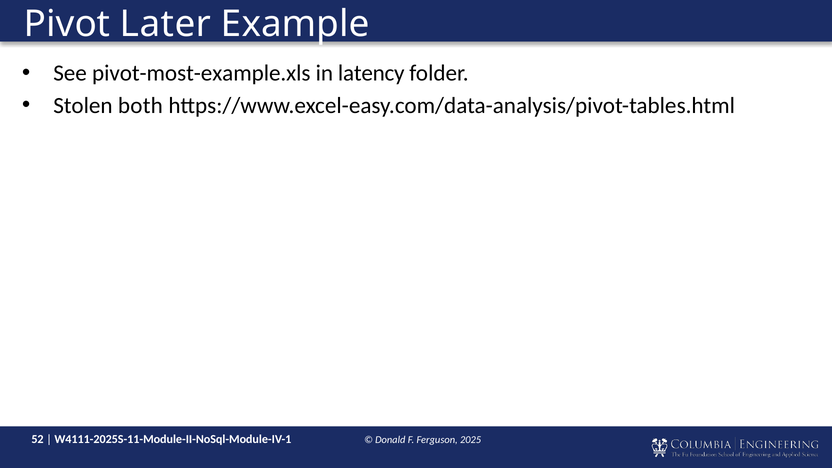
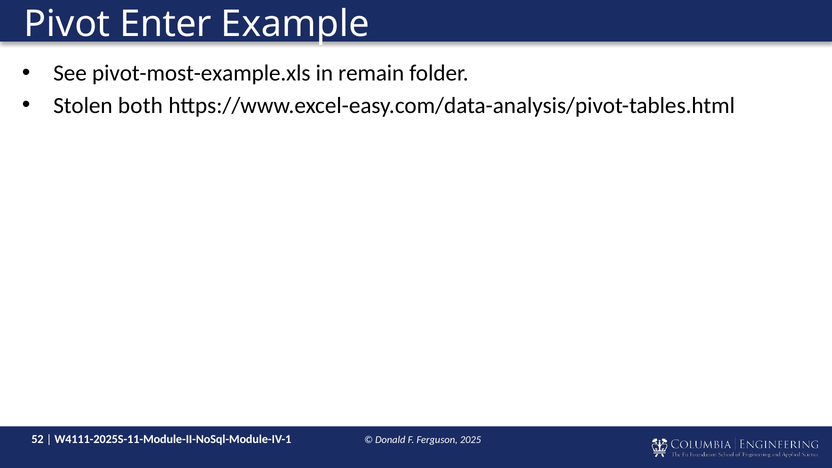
Later: Later -> Enter (166, 24)
latency: latency -> remain (371, 73)
